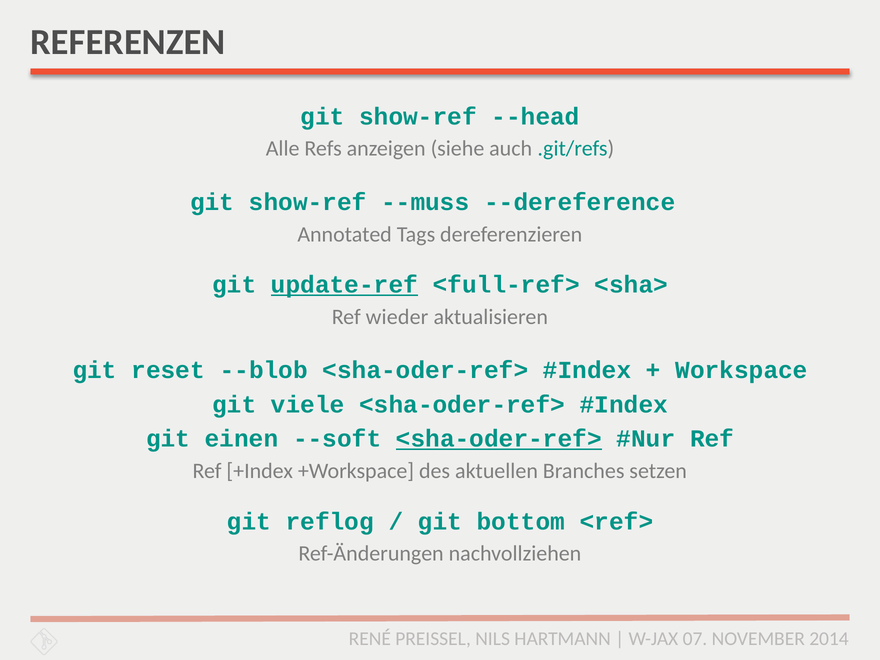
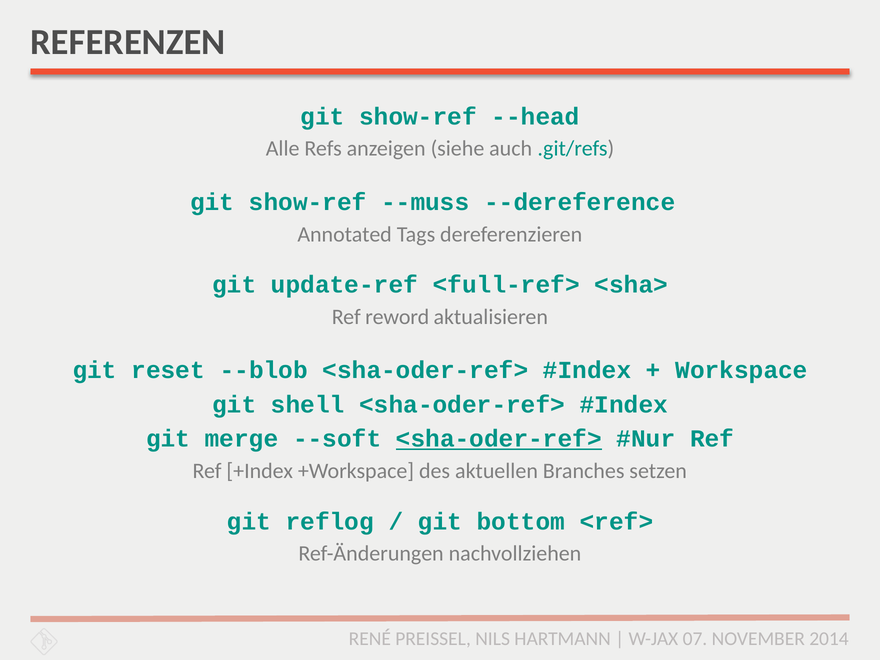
update-ref underline: present -> none (344, 285)
wieder: wieder -> reword (397, 317)
viele: viele -> shell (308, 405)
einen: einen -> merge (242, 439)
